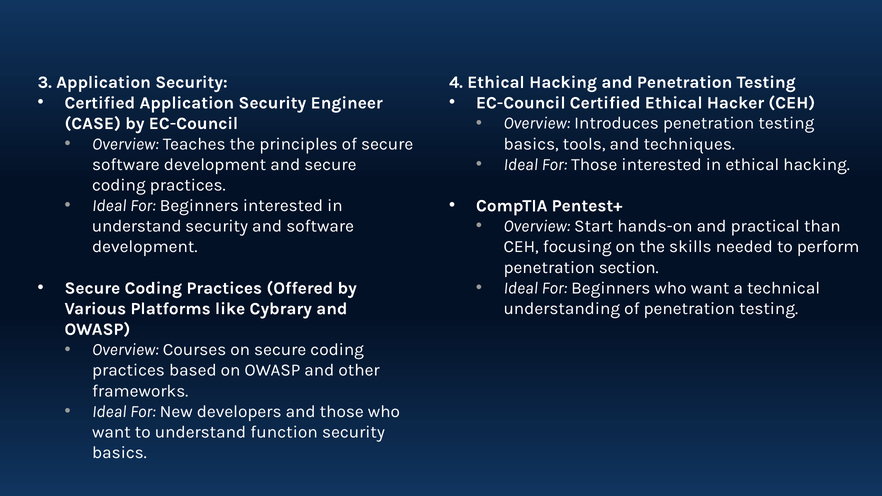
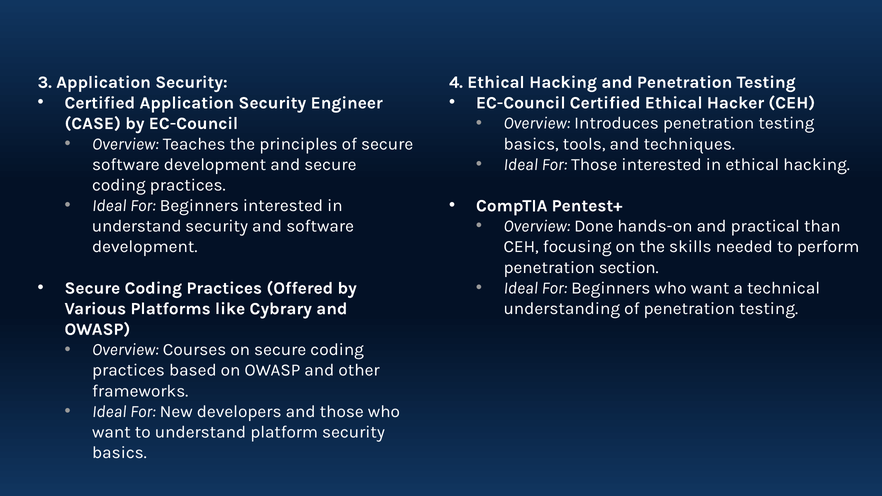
Start: Start -> Done (594, 226)
function: function -> platform (284, 432)
